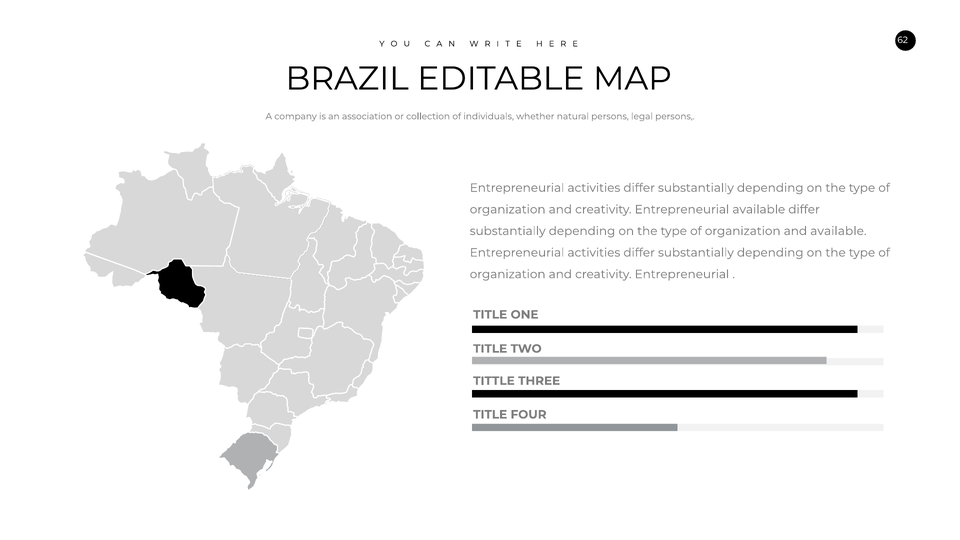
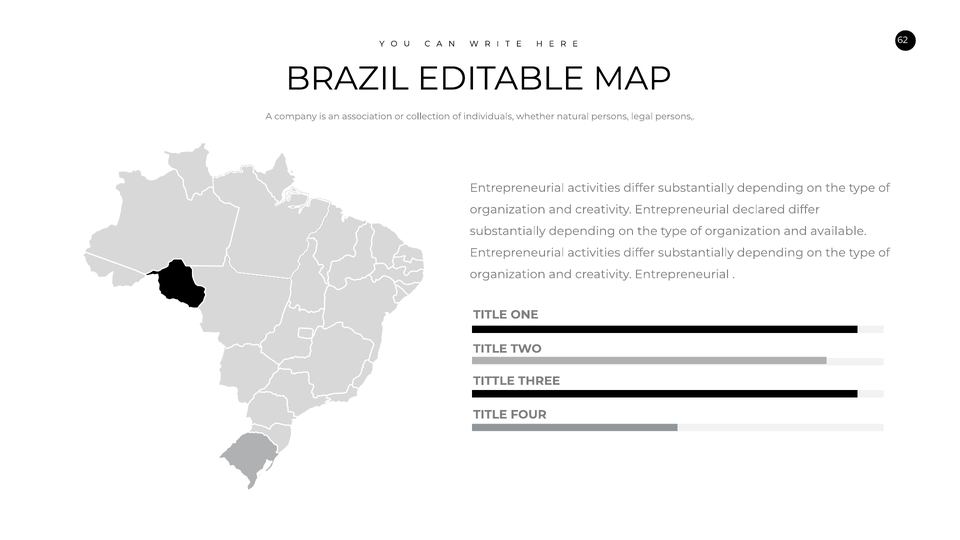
Entrepreneurial available: available -> declared (759, 209)
